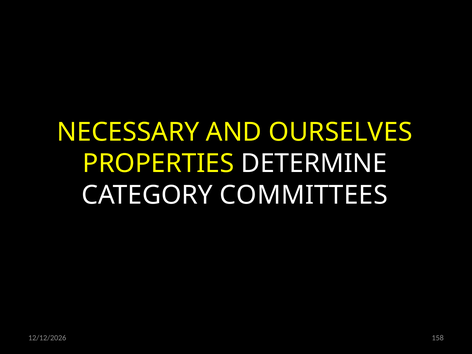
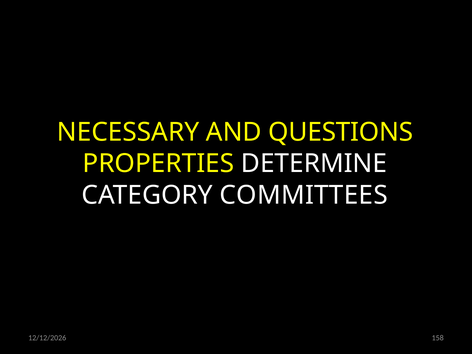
OURSELVES: OURSELVES -> QUESTIONS (341, 132)
